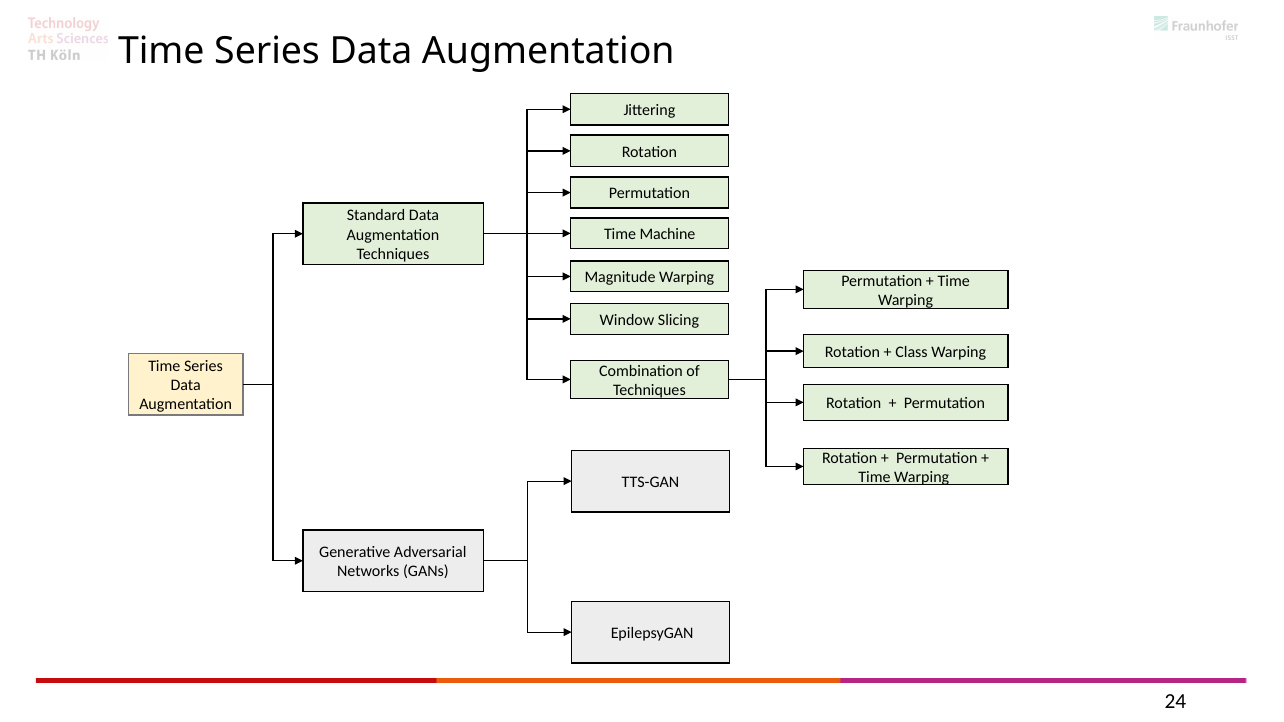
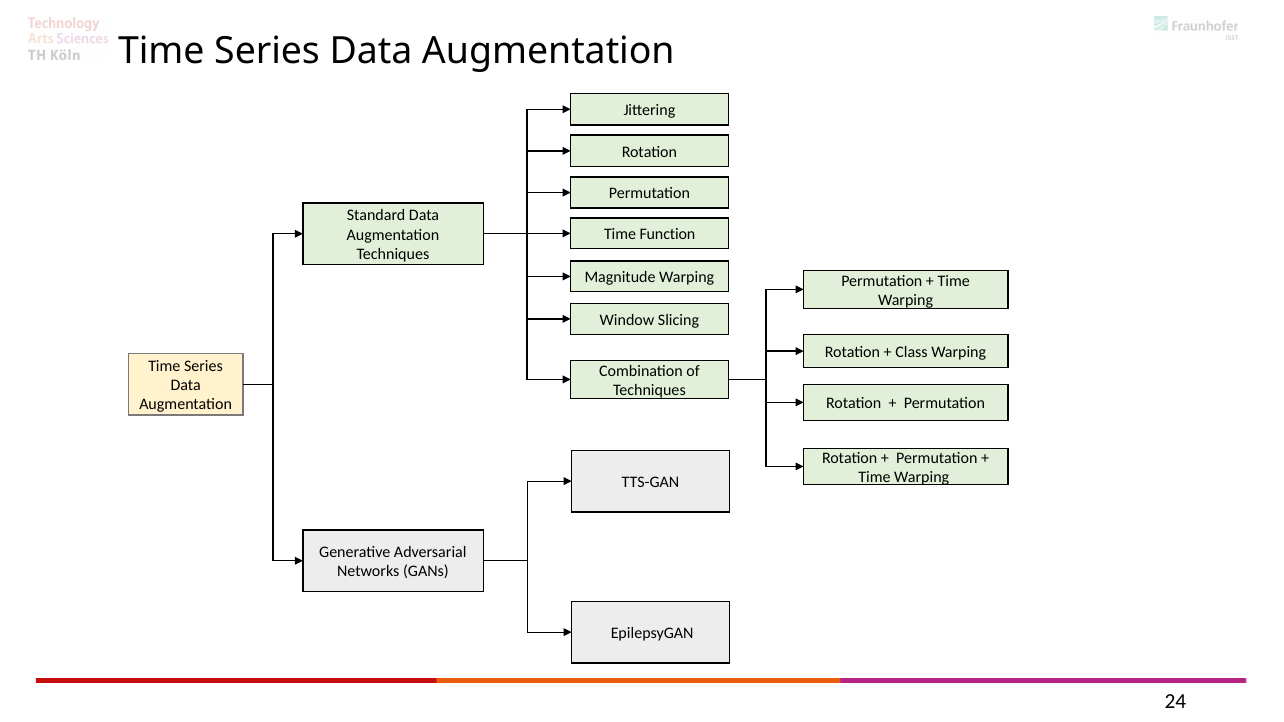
Machine: Machine -> Function (667, 235)
